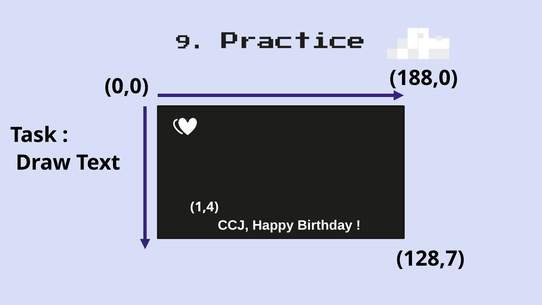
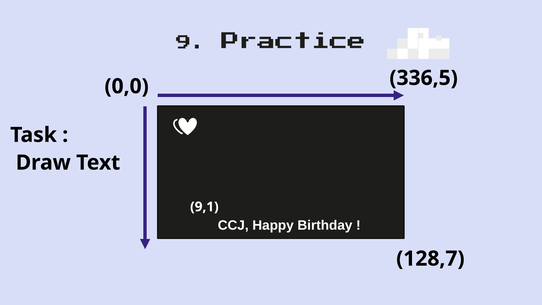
188,0: 188,0 -> 336,5 (424, 78)
1,4: 1,4 -> 9,1 (204, 207)
